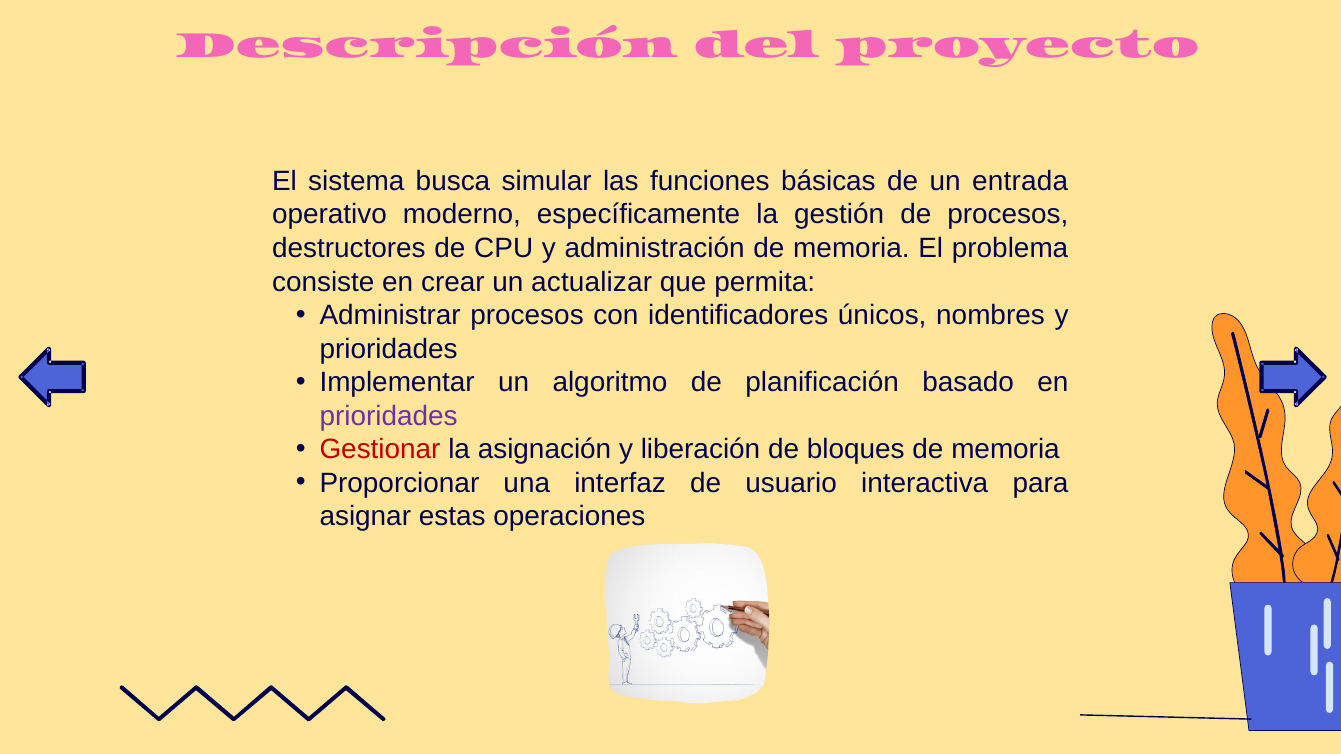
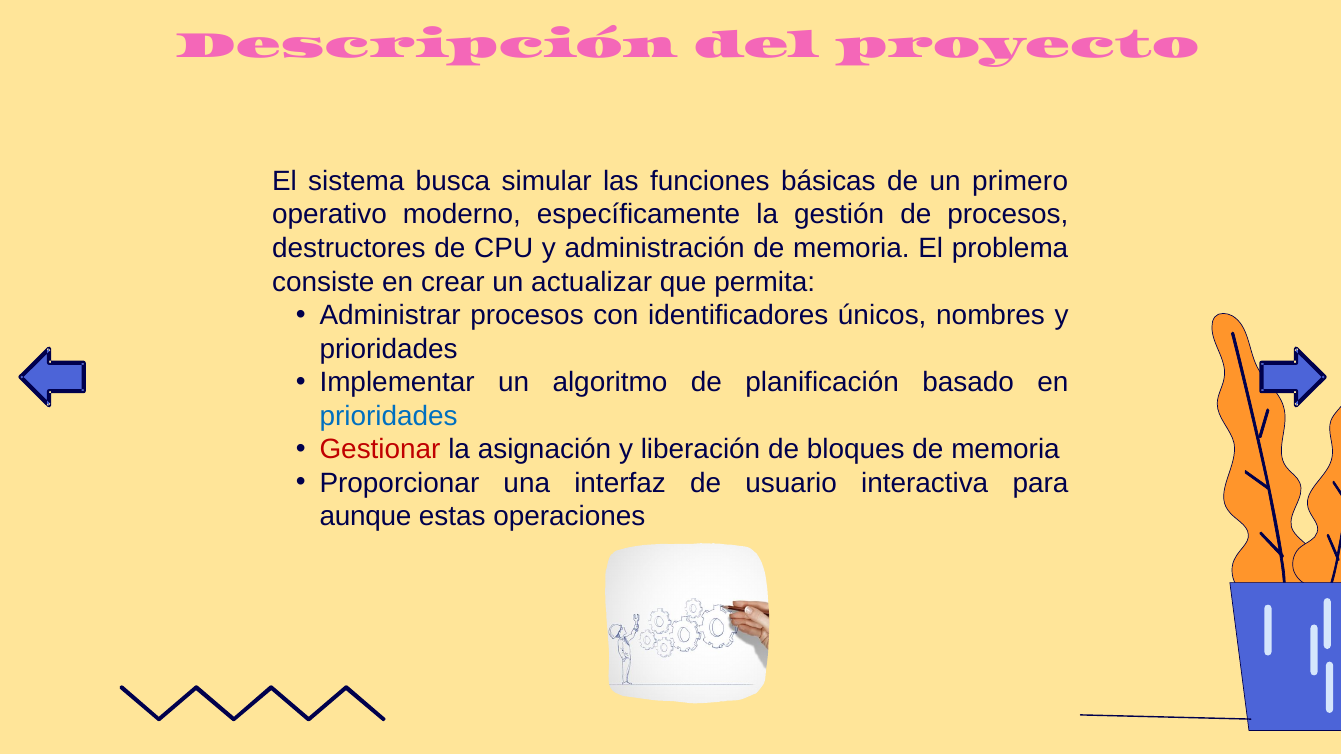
entrada: entrada -> primero (1020, 181)
prioridades colour: purple -> blue (389, 416)
asignar: asignar -> aunque (365, 517)
